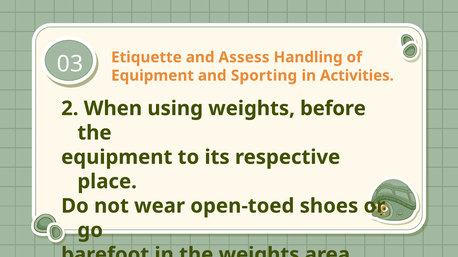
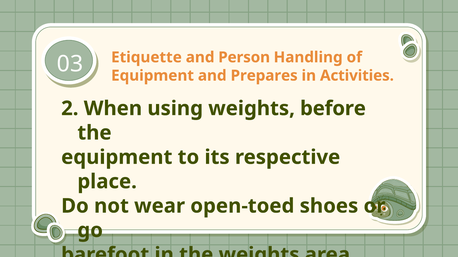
Assess: Assess -> Person (244, 57)
Sporting: Sporting -> Prepares (264, 76)
